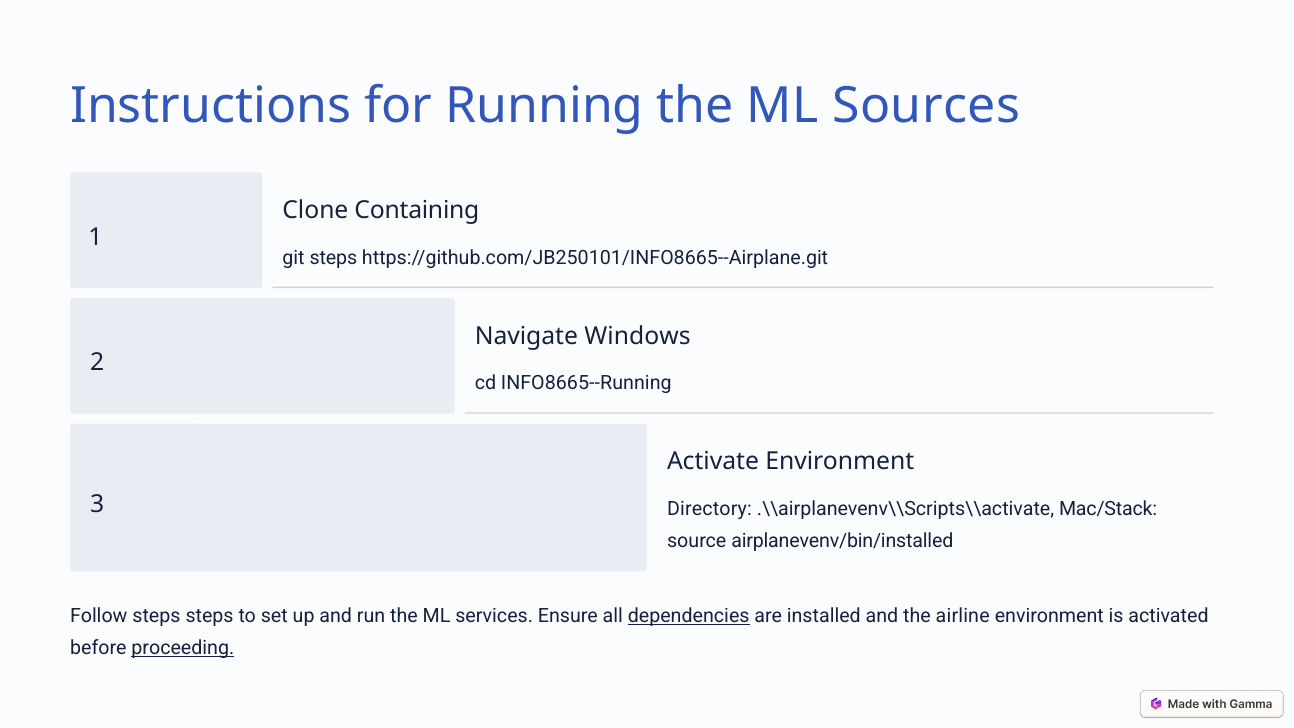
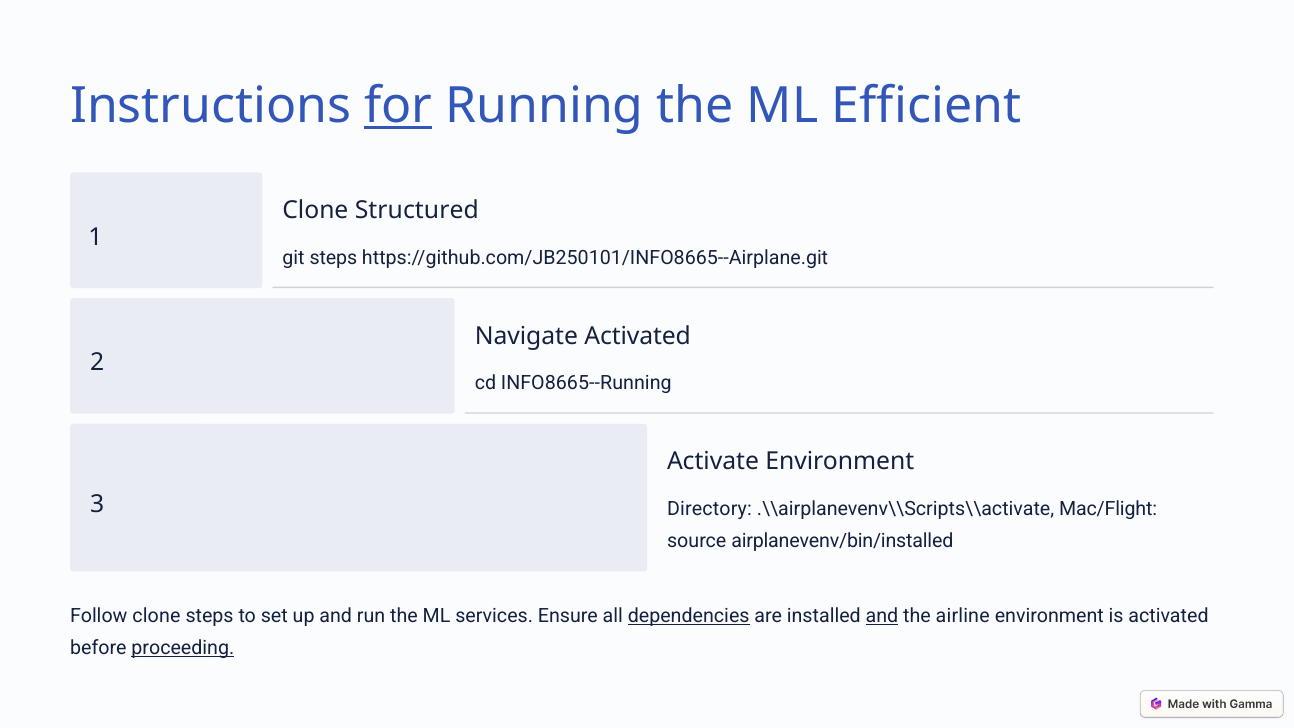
for underline: none -> present (398, 106)
Sources: Sources -> Efficient (927, 106)
Containing: Containing -> Structured (417, 210)
Navigate Windows: Windows -> Activated (638, 336)
Mac/Stack: Mac/Stack -> Mac/Flight (1108, 509)
Follow steps: steps -> clone (156, 616)
and underline: none -> present (882, 616)
